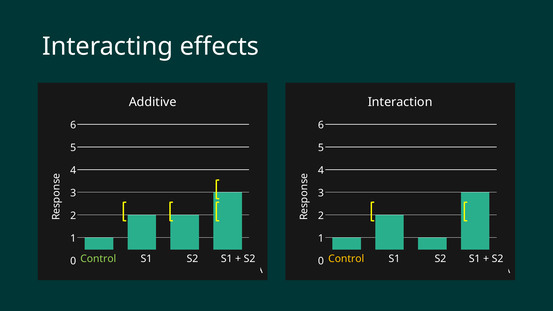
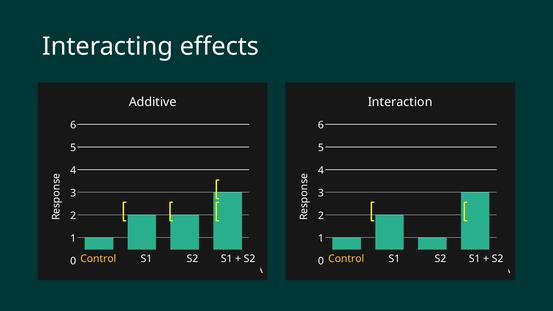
Control colour: light green -> yellow (98, 259)
